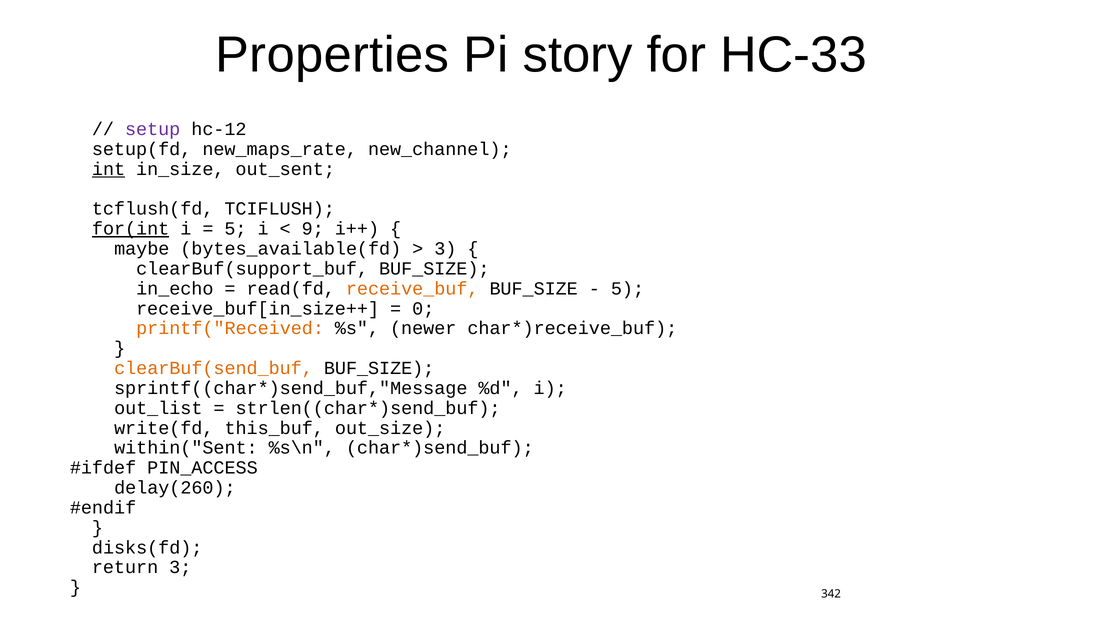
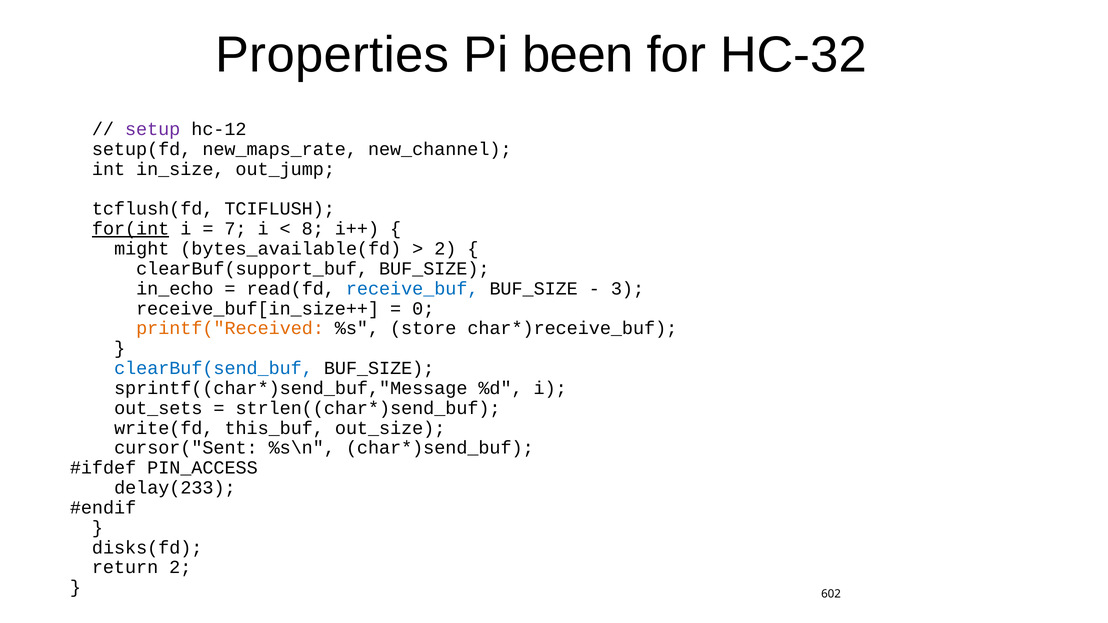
story: story -> been (578, 55)
HC-33: HC-33 -> HC-32 (793, 55)
int underline: present -> none (109, 169)
out_sent: out_sent -> out_jump (285, 169)
5: 5 -> 7 (235, 229)
9: 9 -> 8 (313, 229)
maybe: maybe -> might (142, 249)
3: 3 -> 2 (445, 249)
receive_buf colour: orange -> blue (412, 289)
5: 5 -> 3 (627, 289)
newer: newer -> store (423, 328)
clearBuf(send_buf colour: orange -> blue (213, 368)
out_list: out_list -> out_sets (158, 408)
within("Sent: within("Sent -> cursor("Sent (186, 448)
delay(260: delay(260 -> delay(233 (175, 488)
return 3: 3 -> 2 (180, 568)
342: 342 -> 602 (831, 594)
